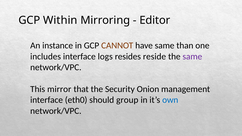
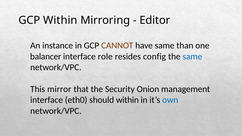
includes: includes -> balancer (46, 56)
logs: logs -> role (105, 56)
reside: reside -> config (154, 56)
same colour: purple -> blue (192, 56)
should group: group -> within (127, 100)
